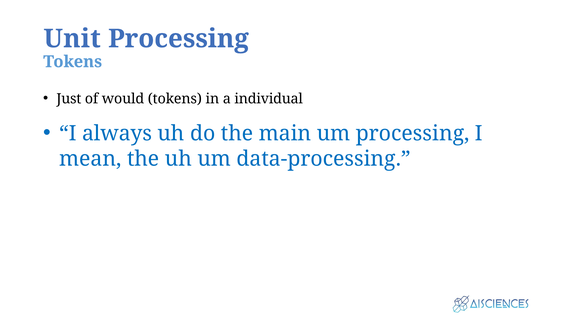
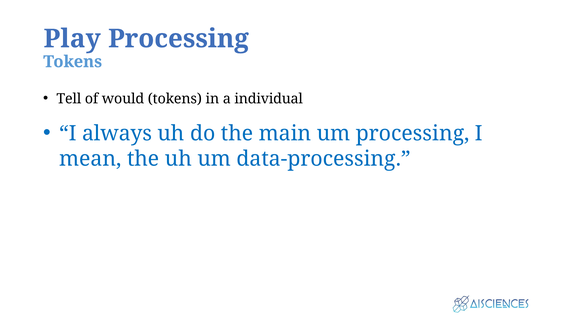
Unit: Unit -> Play (72, 39)
Just: Just -> Tell (69, 99)
